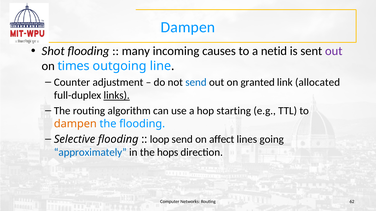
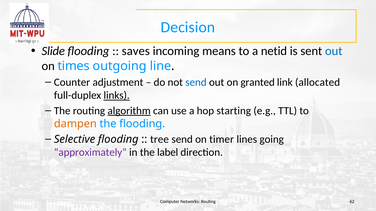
Dampen: Dampen -> Decision (188, 27)
Shot: Shot -> Slide (53, 51)
many: many -> saves (136, 51)
causes: causes -> means (219, 51)
out colour: purple -> blue (334, 51)
algorithm underline: none -> present (129, 111)
loop: loop -> tree (160, 139)
affect: affect -> timer (222, 139)
approximately colour: blue -> purple (90, 153)
hops: hops -> label (168, 153)
